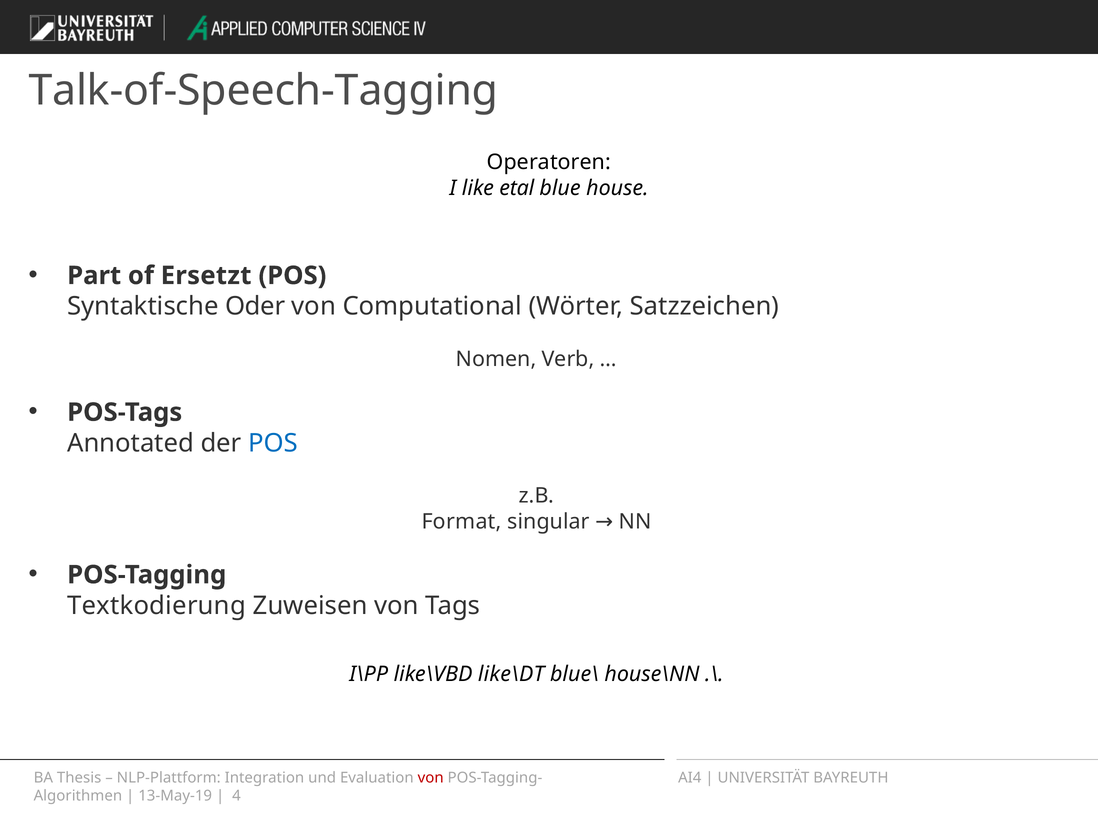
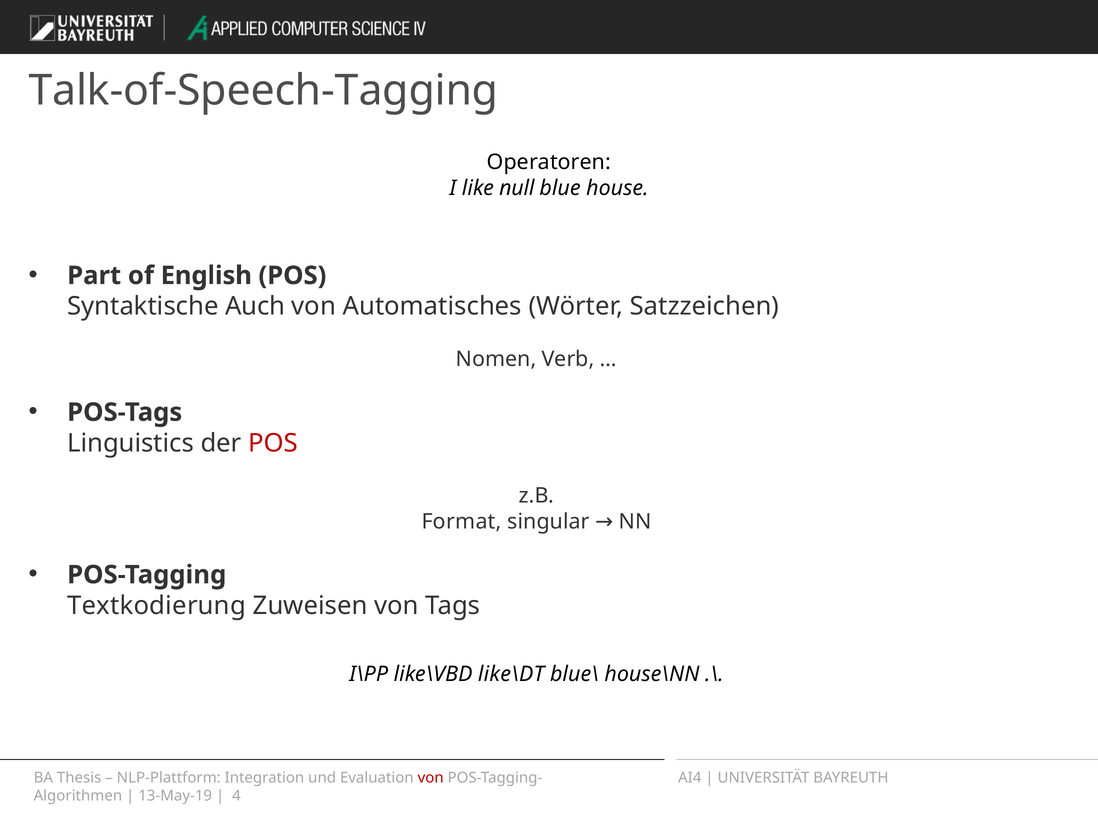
etal: etal -> null (517, 188)
Ersetzt: Ersetzt -> English (206, 276)
Oder: Oder -> Auch (255, 307)
Computational: Computational -> Automatisches (432, 307)
Annotated: Annotated -> Linguistics (131, 443)
POS colour: blue -> red (273, 443)
